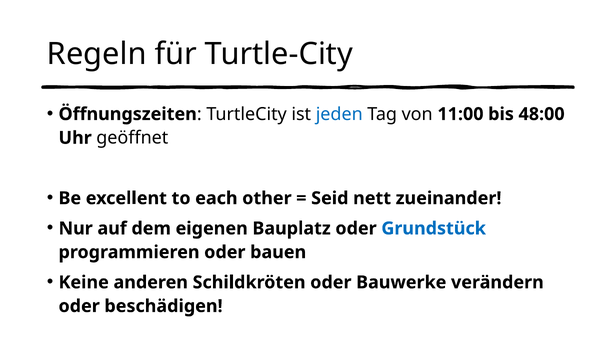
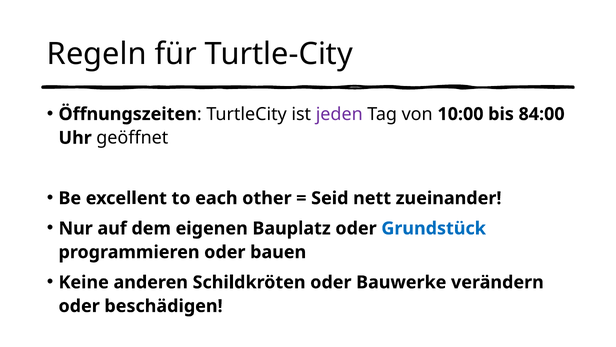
jeden colour: blue -> purple (339, 114)
11:00: 11:00 -> 10:00 (460, 114)
48:00: 48:00 -> 84:00 (542, 114)
